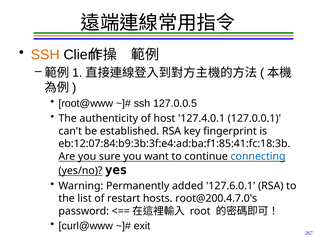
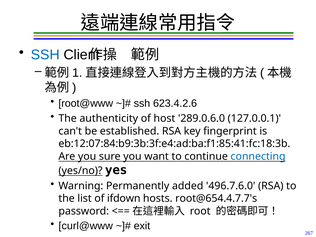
SSH colour: orange -> blue (45, 55)
127.0.0.5: 127.0.0.5 -> 623.4.2.6 (175, 103)
127.4.0.1: 127.4.0.1 -> 289.0.6.0 (201, 118)
127.6.0.1: 127.6.0.1 -> 496.7.6.0 (231, 186)
restart: restart -> ifdown (124, 199)
root@200.4.7.0's: root@200.4.7.0's -> root@654.4.7.7's (216, 199)
